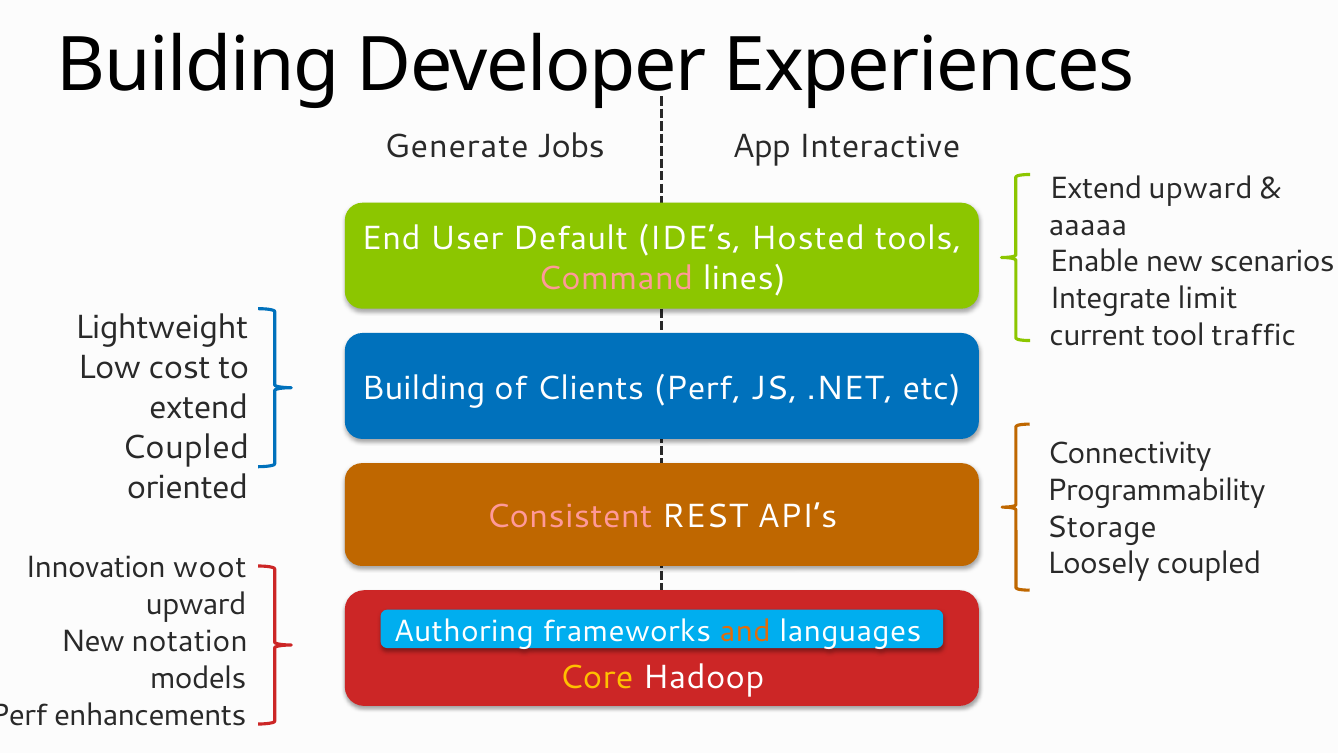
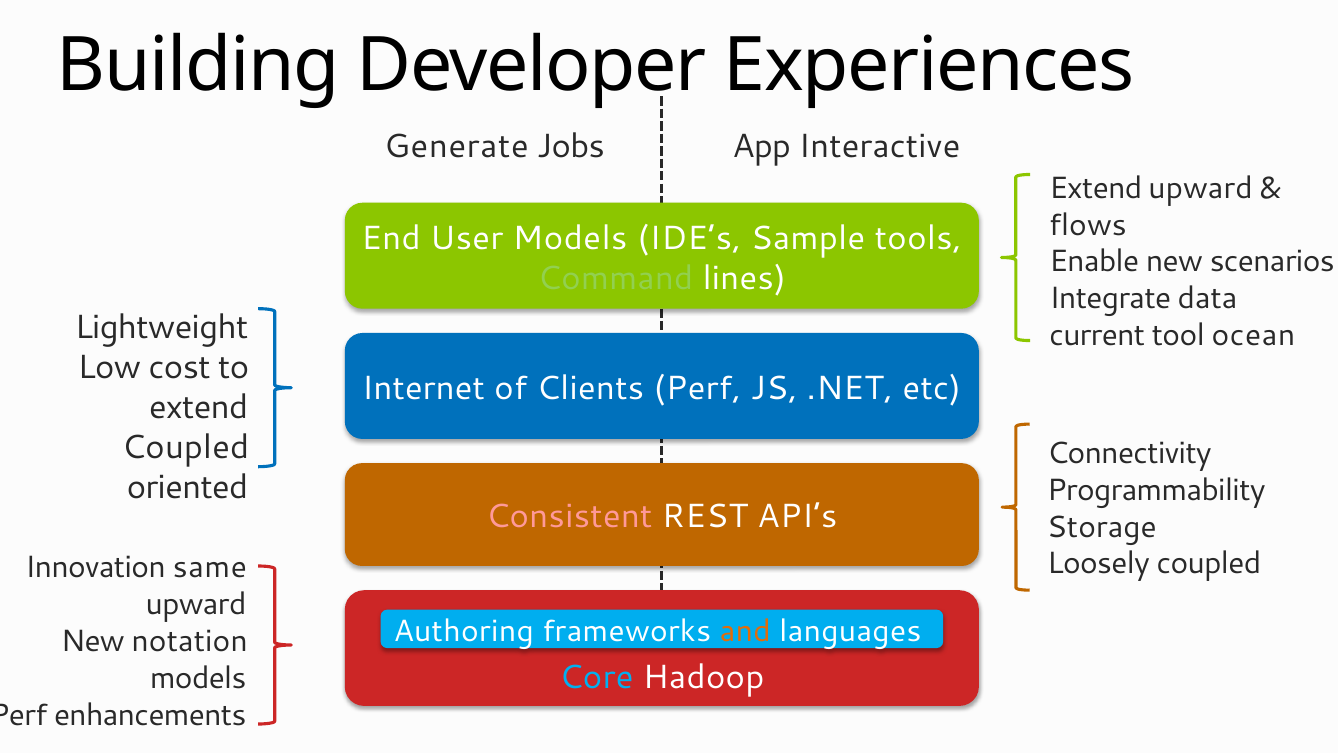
aaaaa: aaaaa -> flows (1088, 225)
User Default: Default -> Models (570, 238)
Hosted: Hosted -> Sample (808, 238)
Command colour: pink -> light green (615, 278)
limit: limit -> data (1208, 299)
traffic: traffic -> ocean (1253, 335)
Building: Building -> Internet (423, 388)
woot: woot -> same (210, 568)
Core colour: yellow -> light blue (596, 677)
